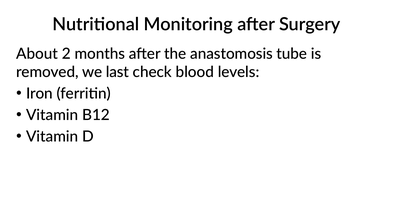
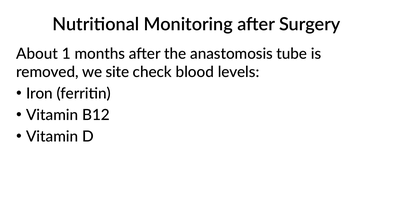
2: 2 -> 1 (66, 54)
last: last -> site (117, 72)
